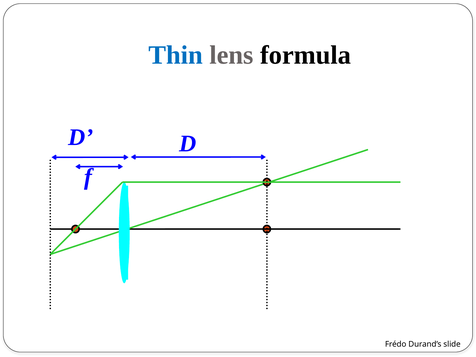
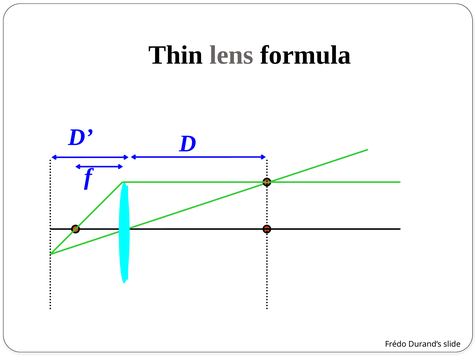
Thin colour: blue -> black (176, 55)
